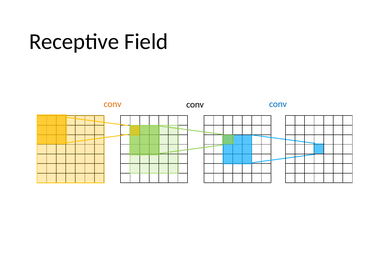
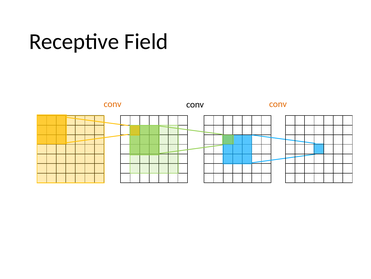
conv colour: blue -> orange (278, 104)
